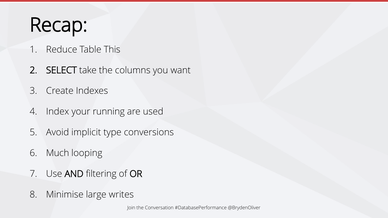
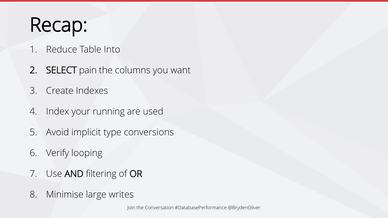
This: This -> Into (112, 50)
take: take -> pain (88, 70)
Much: Much -> Verify (58, 153)
